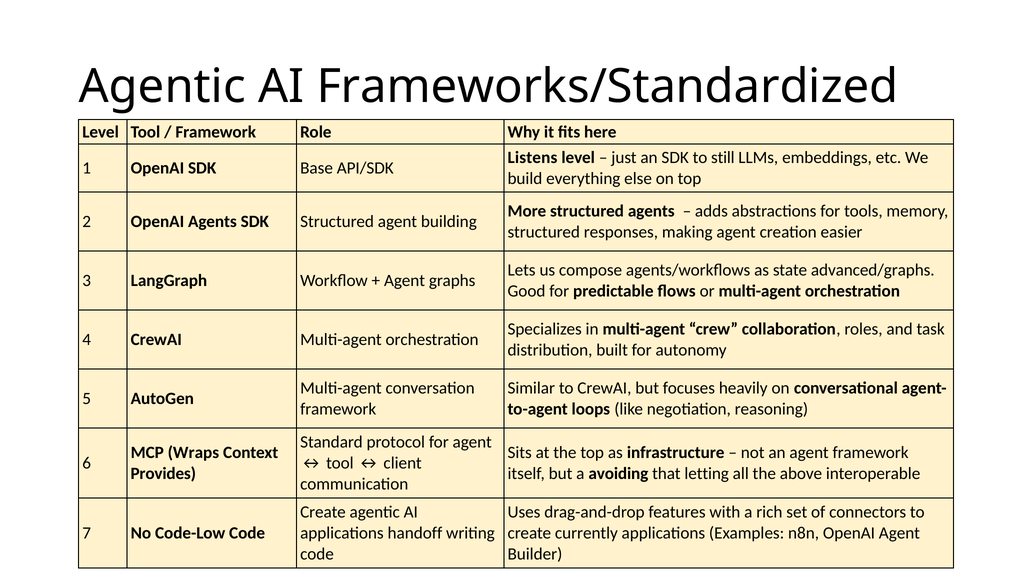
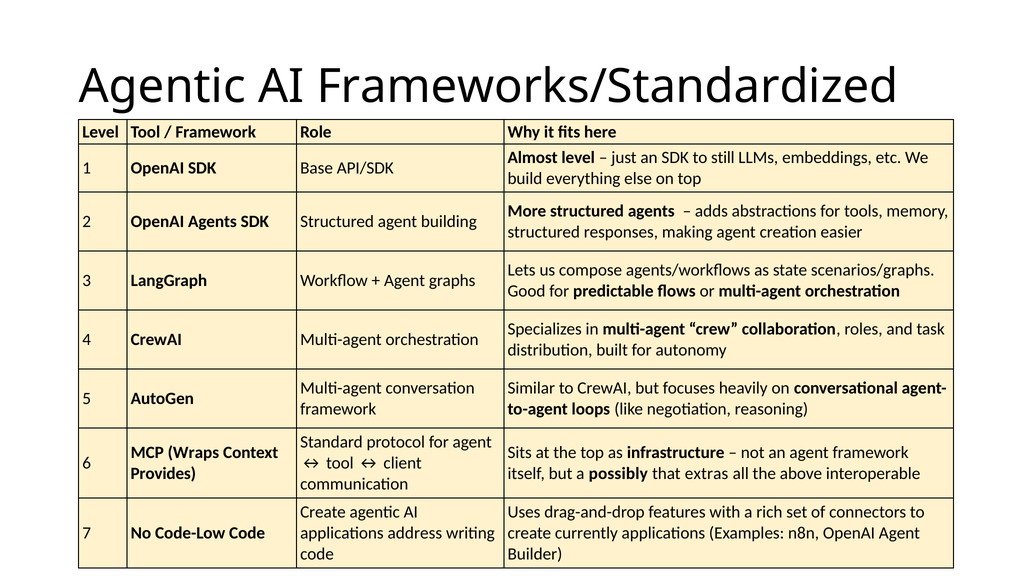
Listens: Listens -> Almost (533, 158)
advanced/graphs: advanced/graphs -> scenarios/graphs (873, 270)
avoiding: avoiding -> possibly (618, 473)
letting: letting -> extras (707, 473)
handoff: handoff -> address (415, 533)
